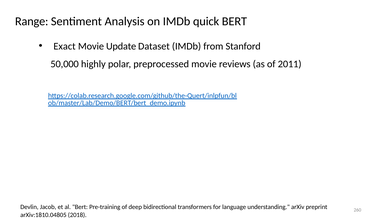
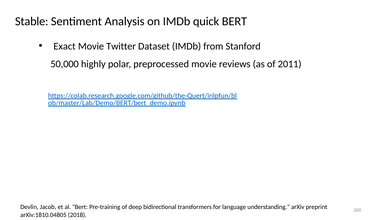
Range: Range -> Stable (32, 21)
Update: Update -> Twitter (121, 46)
